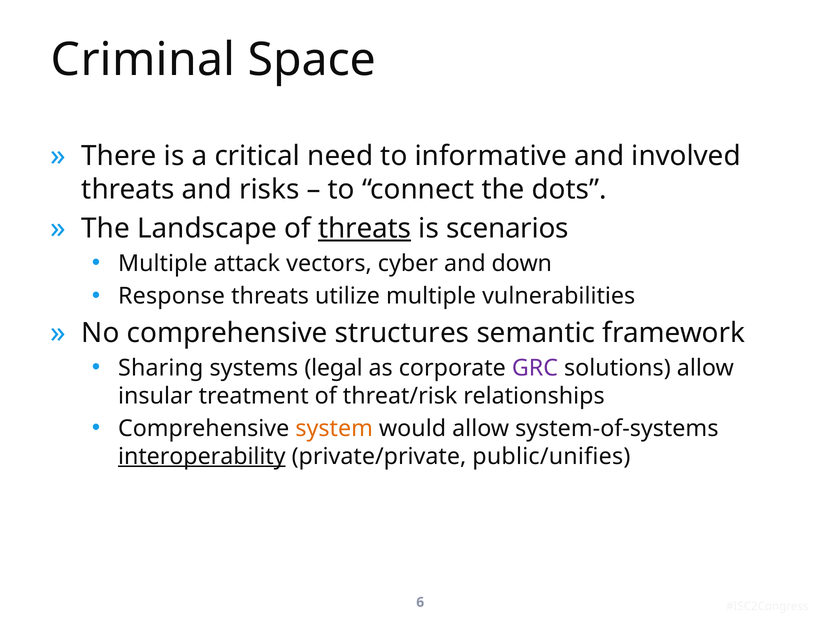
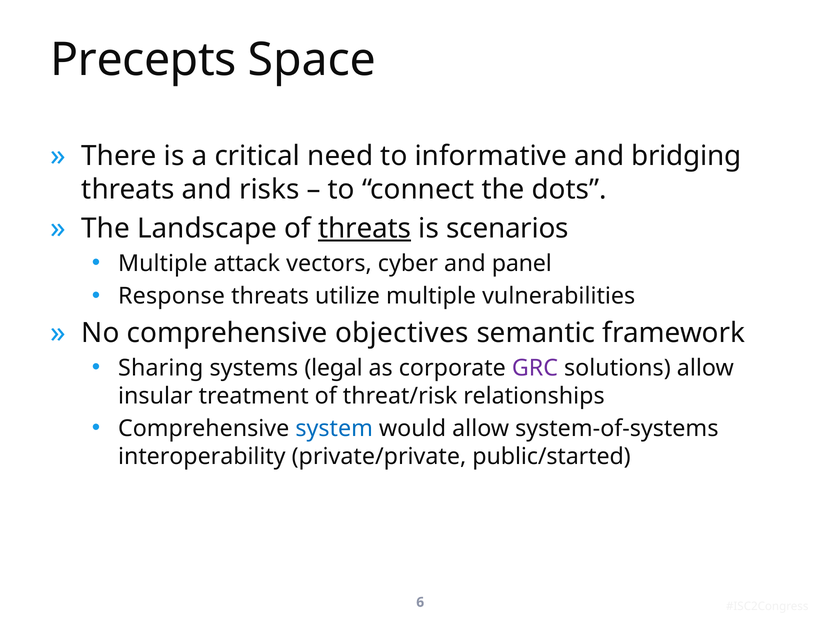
Criminal: Criminal -> Precepts (143, 60)
involved: involved -> bridging (686, 156)
down: down -> panel (522, 263)
structures: structures -> objectives (402, 333)
system colour: orange -> blue (334, 428)
interoperability underline: present -> none (202, 456)
public/unifies: public/unifies -> public/started (552, 456)
